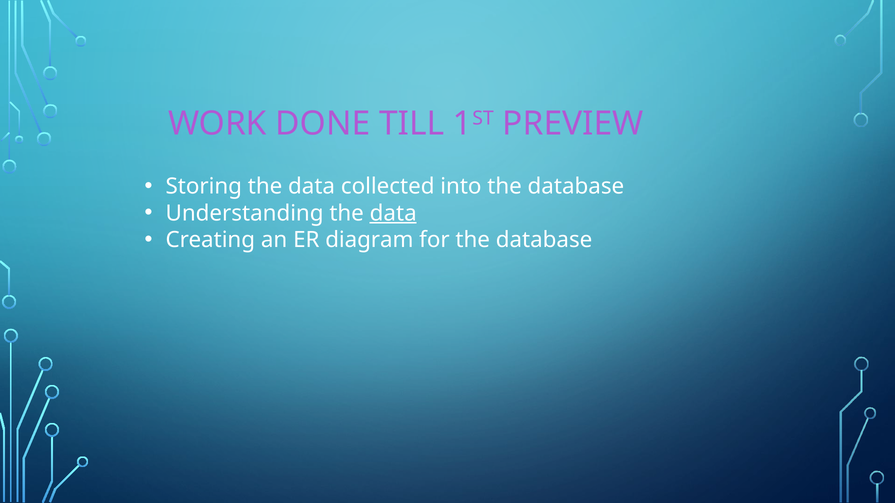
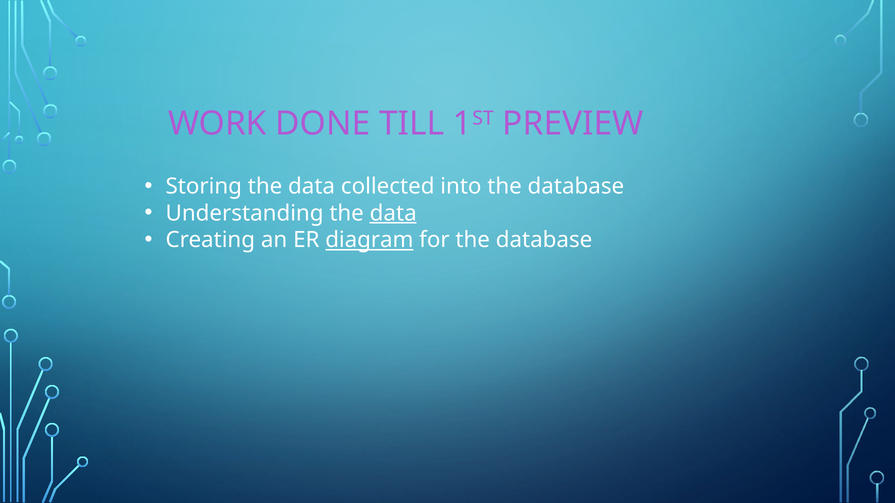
diagram underline: none -> present (369, 240)
